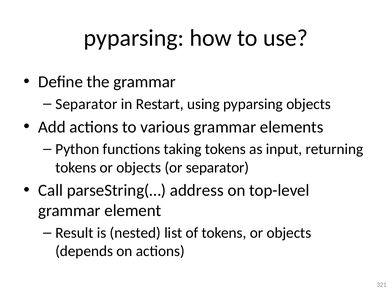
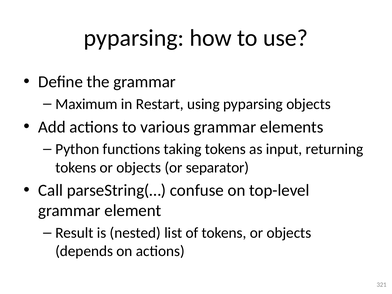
Separator: Separator -> Maximum (86, 104)
address: address -> confuse (197, 190)
